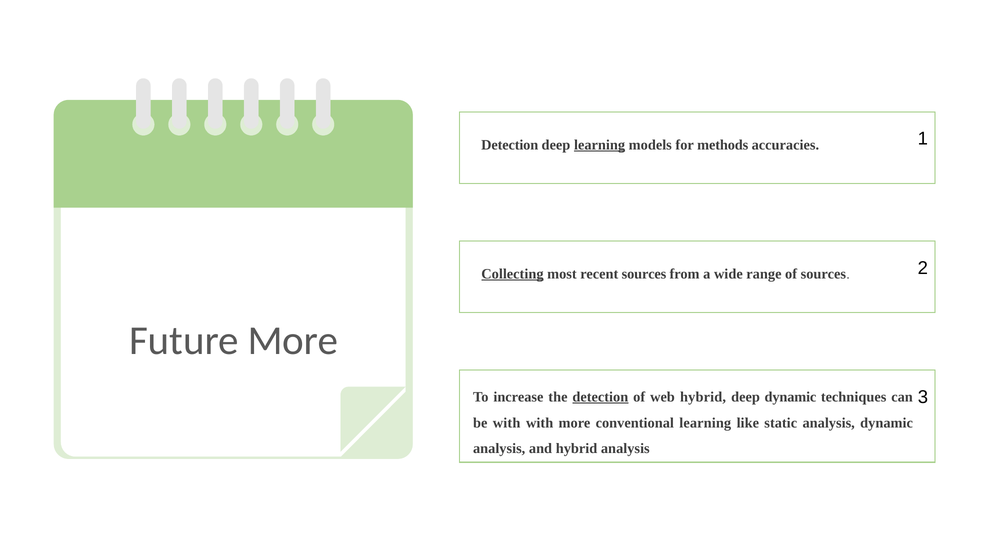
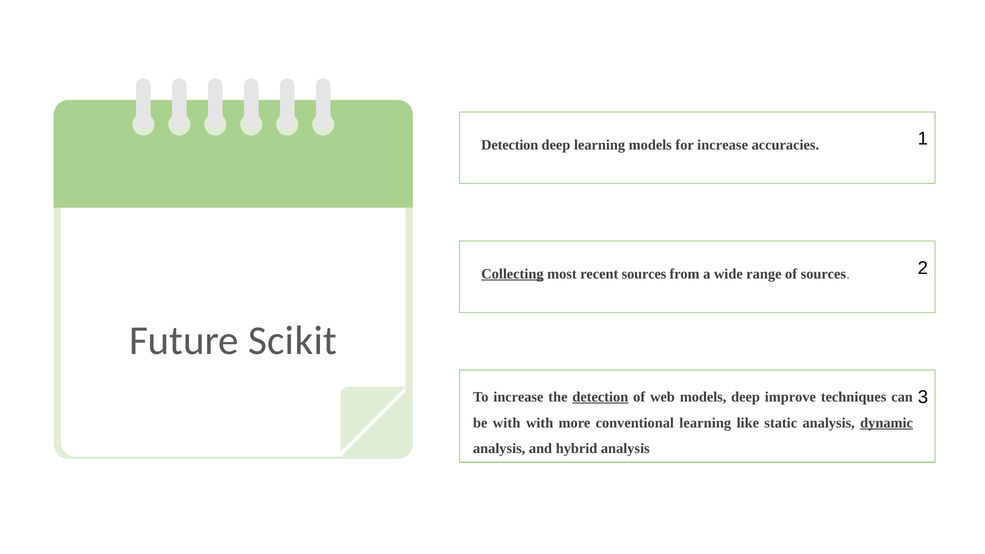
learning underline: present -> none (600, 145)
for methods: methods -> increase (723, 145)
Future More: More -> Scikit (293, 341)
web hybrid: hybrid -> models (703, 397)
deep dynamic: dynamic -> improve (790, 397)
dynamic underline: none -> present (887, 423)
